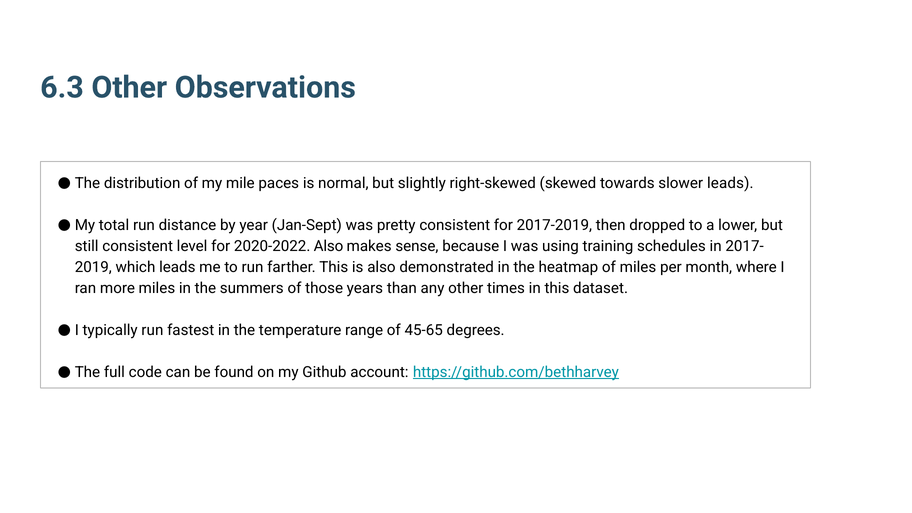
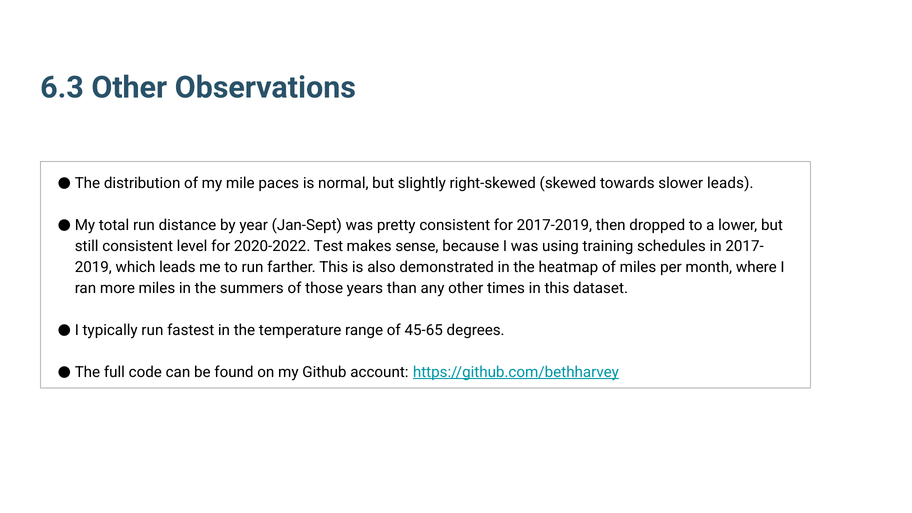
2020-2022 Also: Also -> Test (328, 246)
